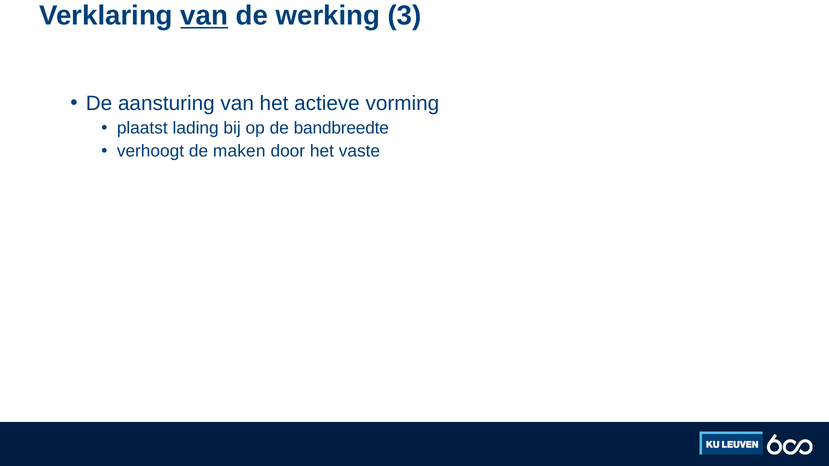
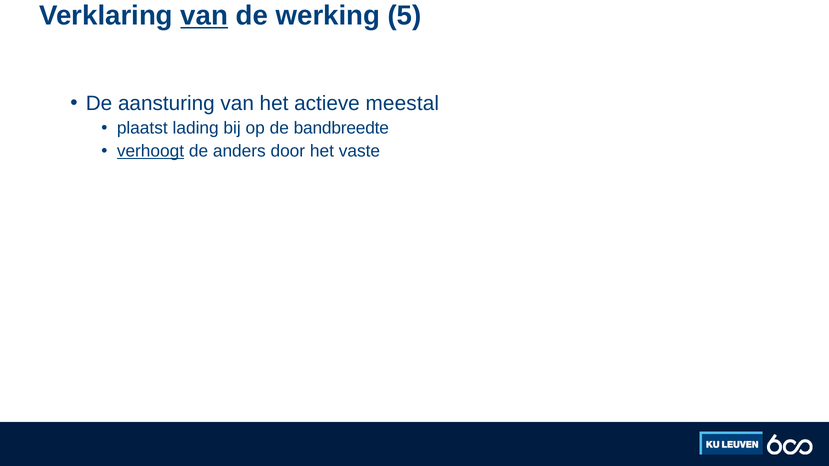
3: 3 -> 5 (405, 16)
vorming: vorming -> meestal (402, 103)
verhoogt underline: none -> present (150, 151)
maken: maken -> anders (239, 151)
